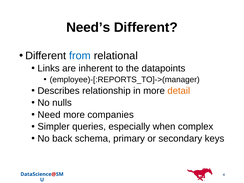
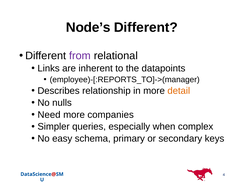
Need’s: Need’s -> Node’s (88, 27)
from colour: blue -> purple (80, 56)
back: back -> easy (62, 139)
